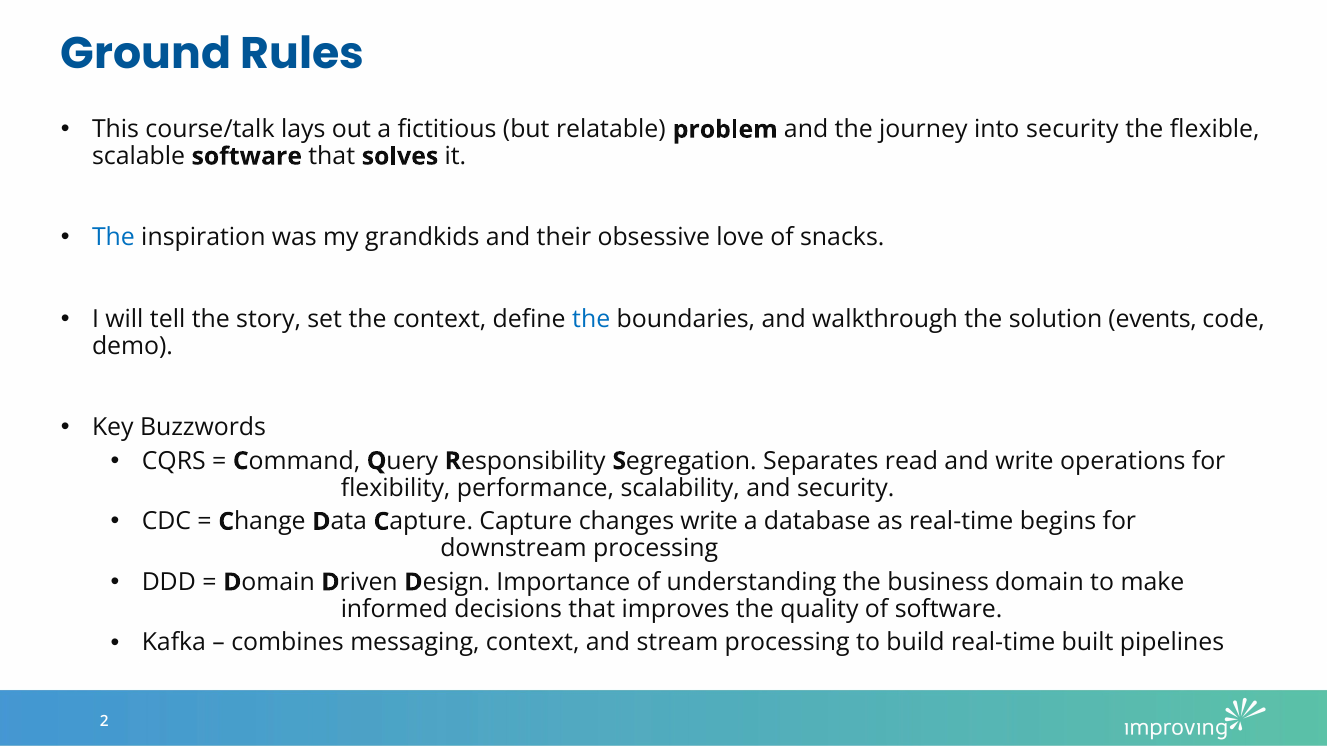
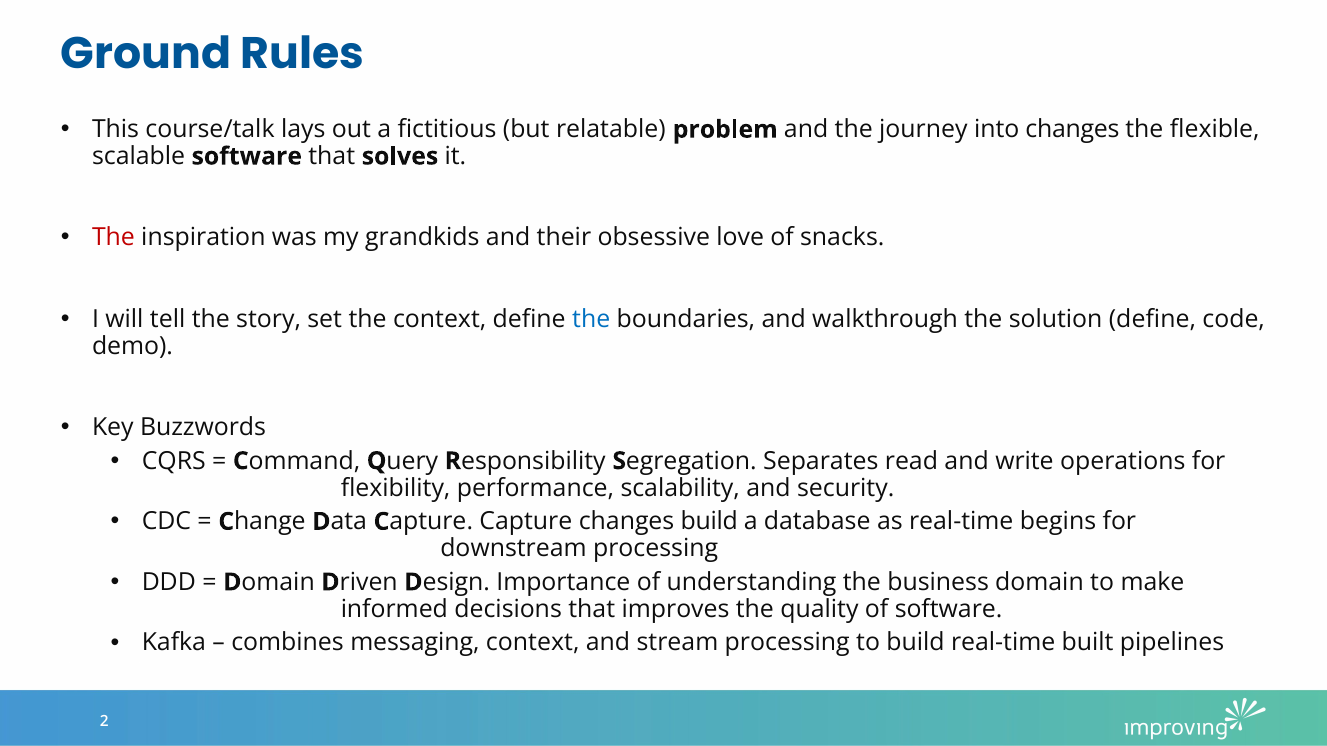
into security: security -> changes (1072, 130)
The colour: blue -> red (113, 238)
solution events: events -> define (1152, 319)
changes write: write -> build (709, 522)
